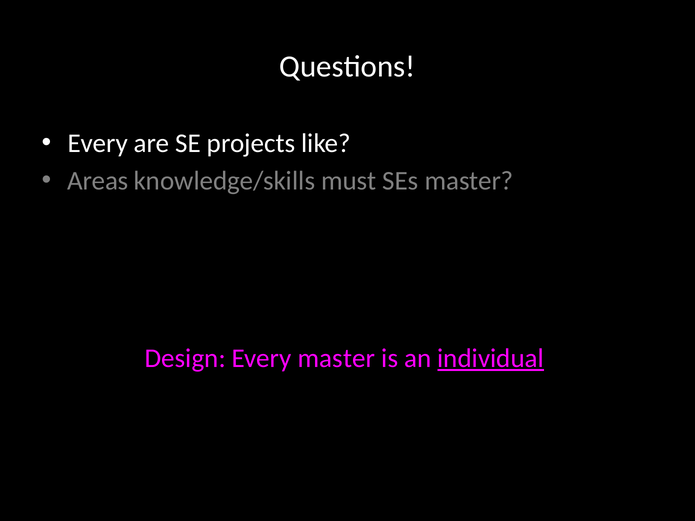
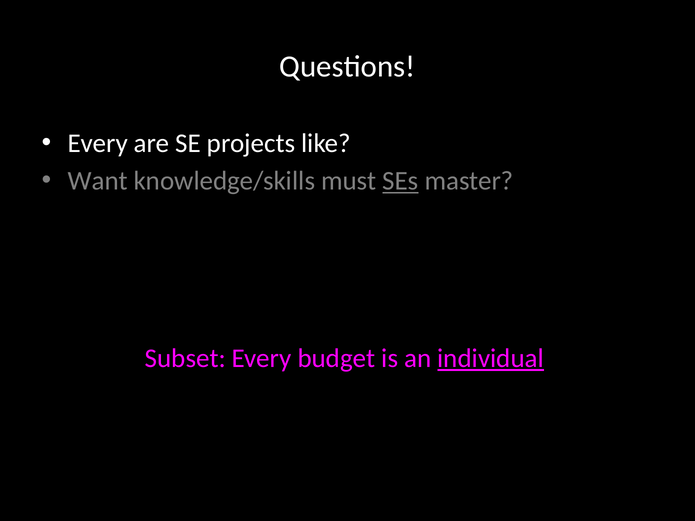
Areas: Areas -> Want (98, 181)
SEs underline: none -> present (400, 181)
Design: Design -> Subset (185, 358)
Every master: master -> budget (336, 358)
